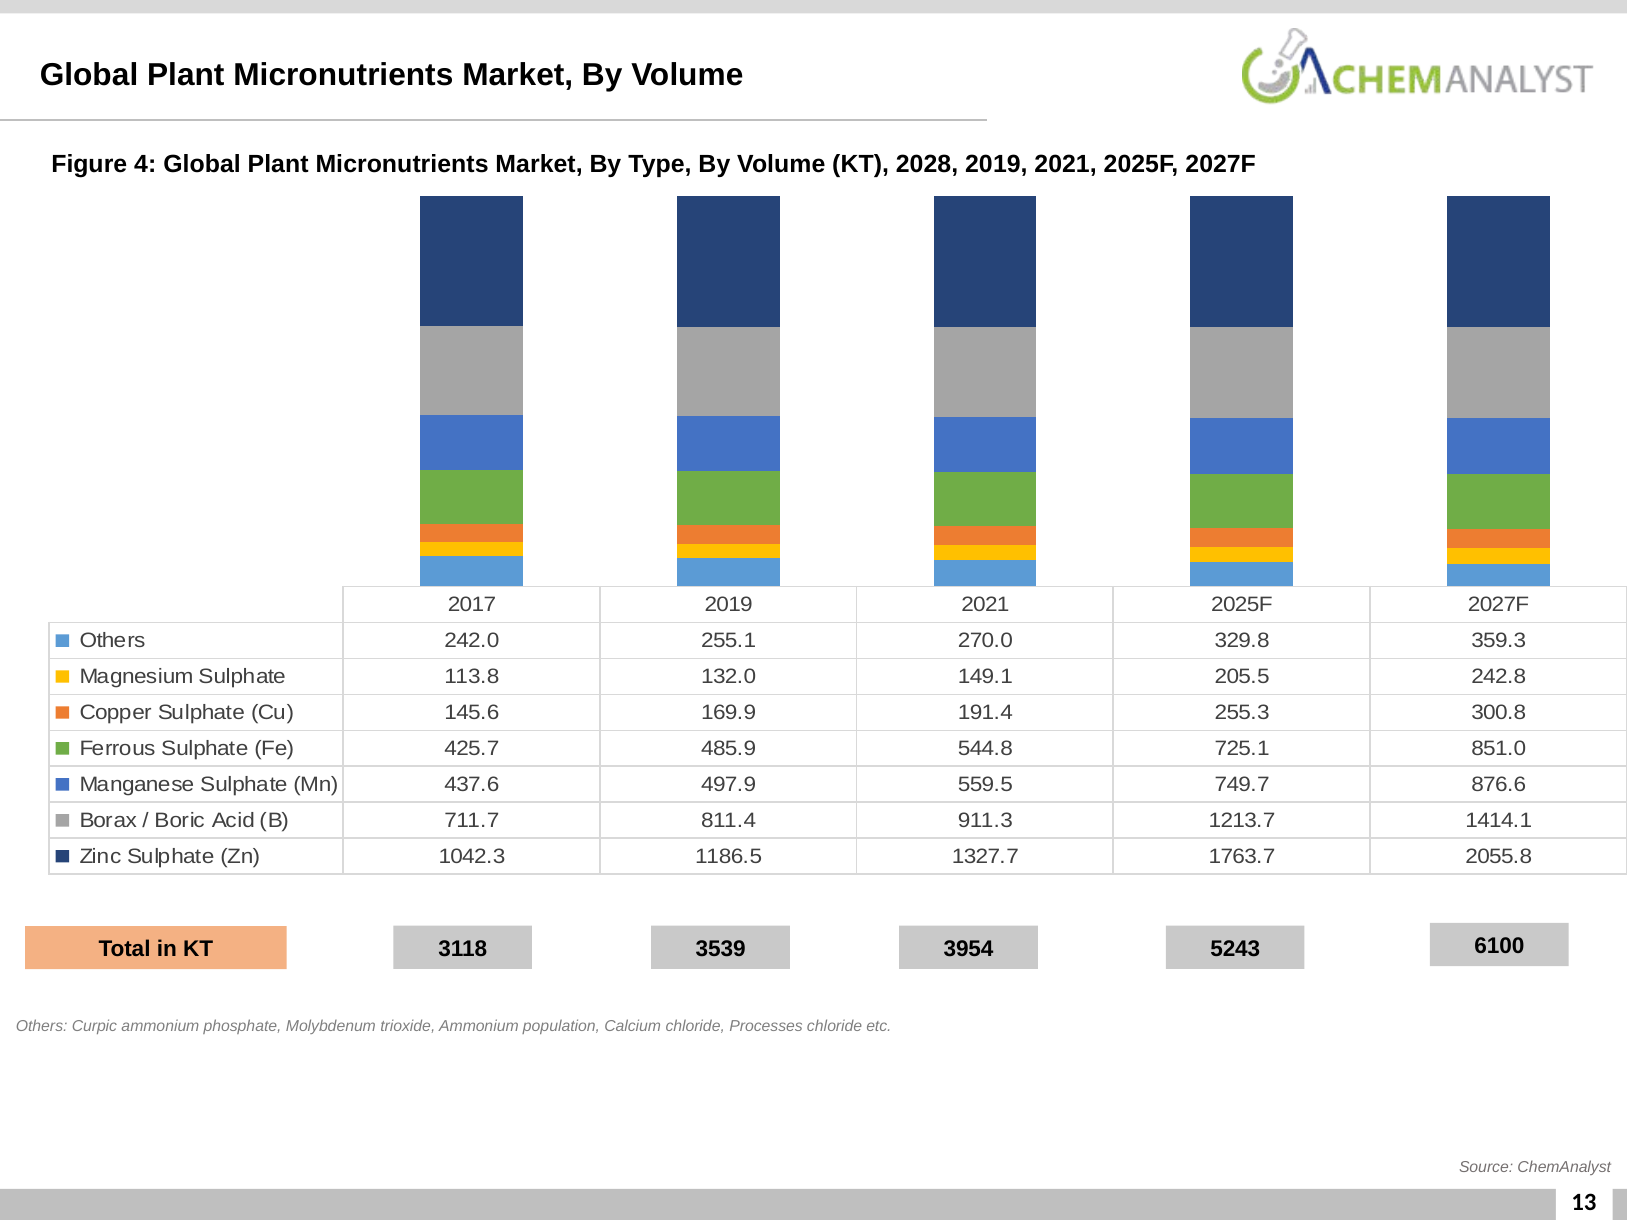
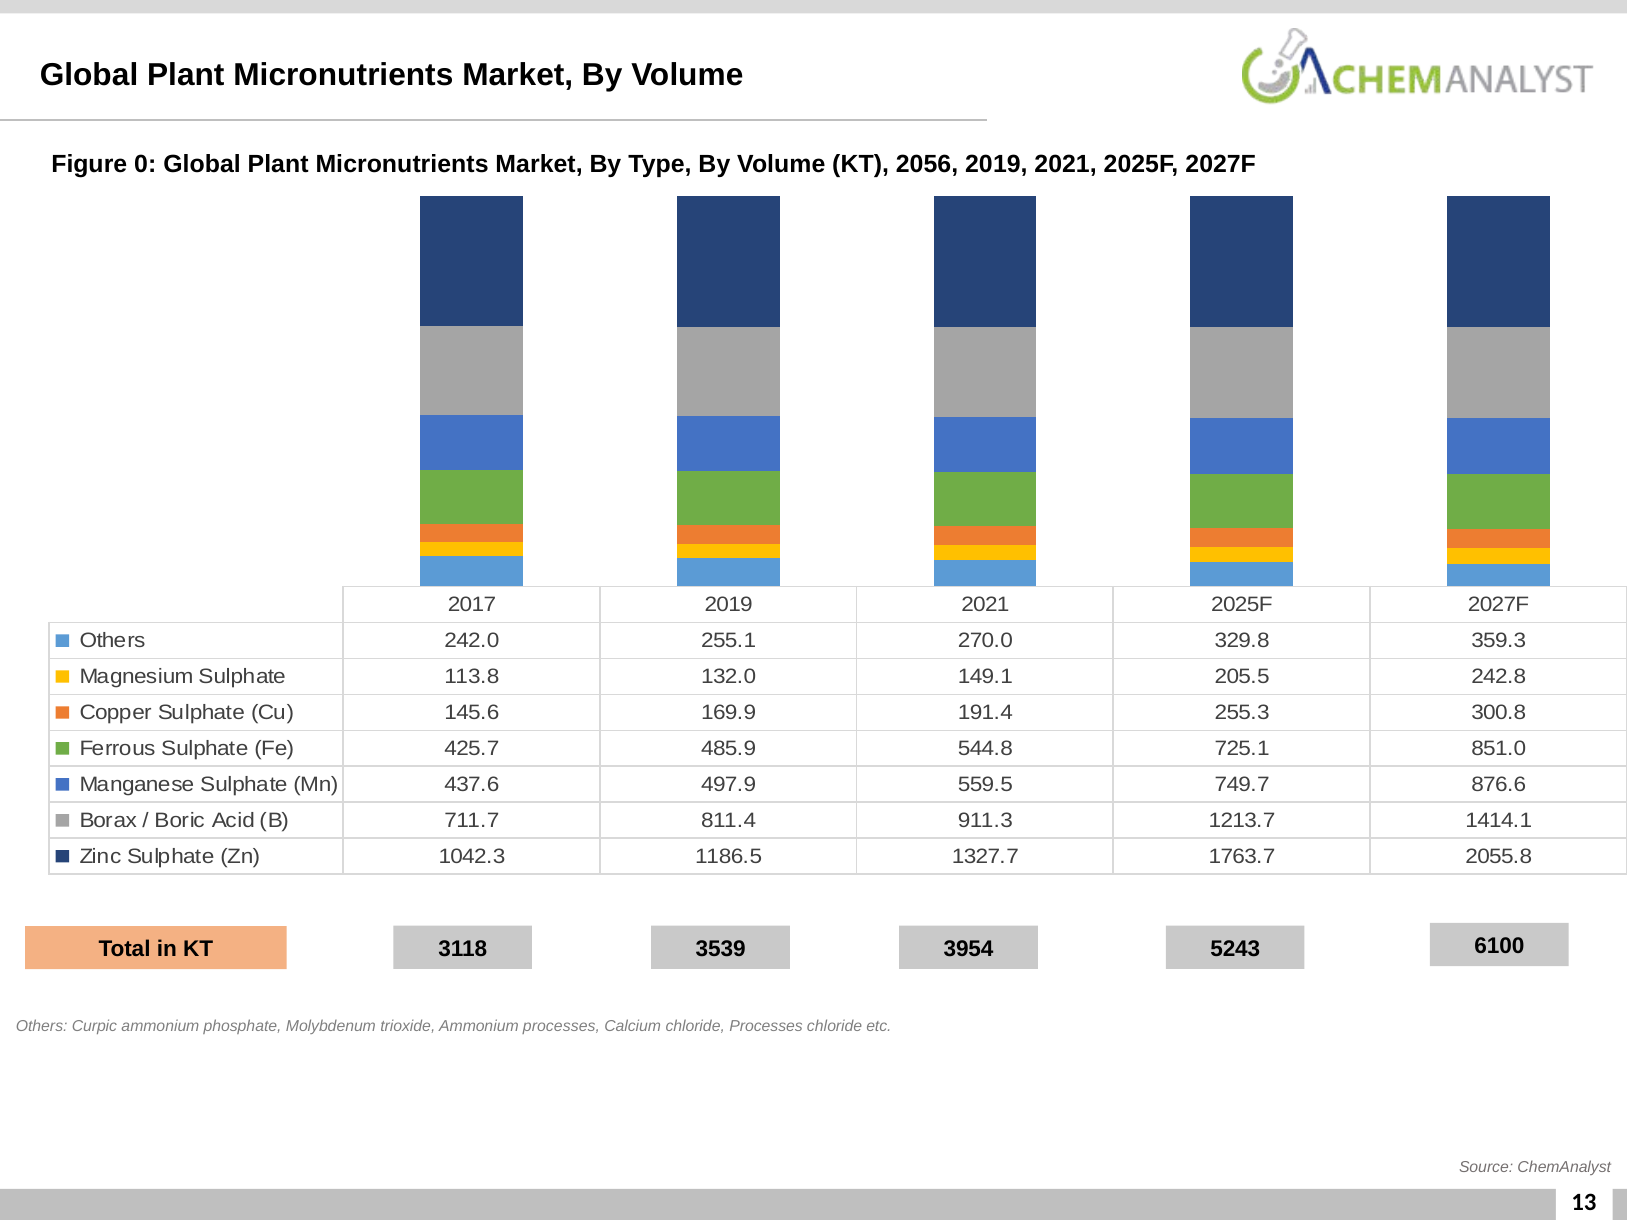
4: 4 -> 0 (145, 165)
2028: 2028 -> 2056 (927, 165)
Ammonium population: population -> processes (561, 1026)
